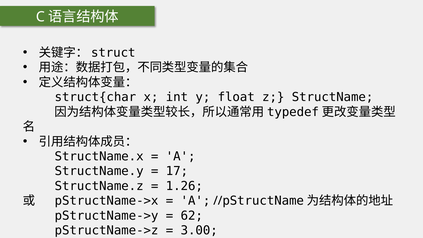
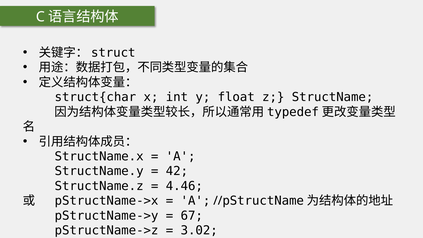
17: 17 -> 42 (177, 171)
1.26: 1.26 -> 4.46 (184, 186)
62: 62 -> 67 (192, 216)
3.00: 3.00 -> 3.02 (199, 230)
